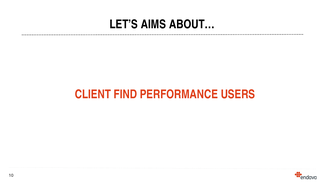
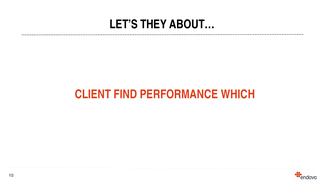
AIMS: AIMS -> THEY (154, 24)
USERS: USERS -> WHICH (238, 94)
